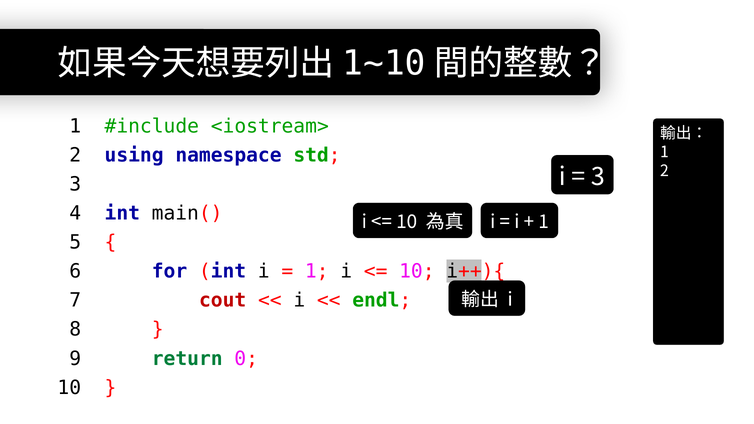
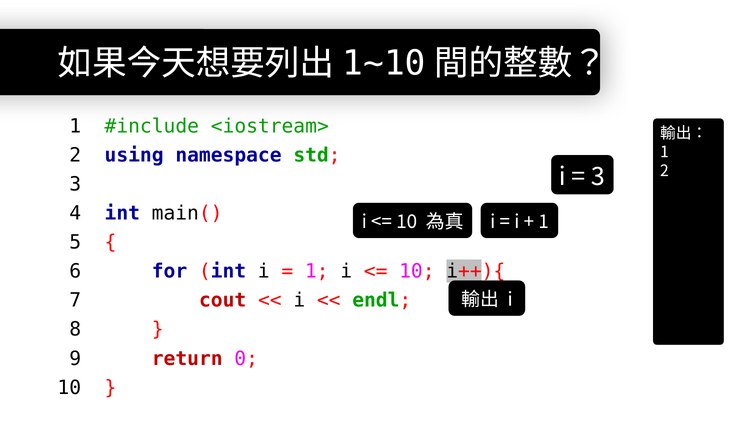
return colour: green -> red (187, 359)
